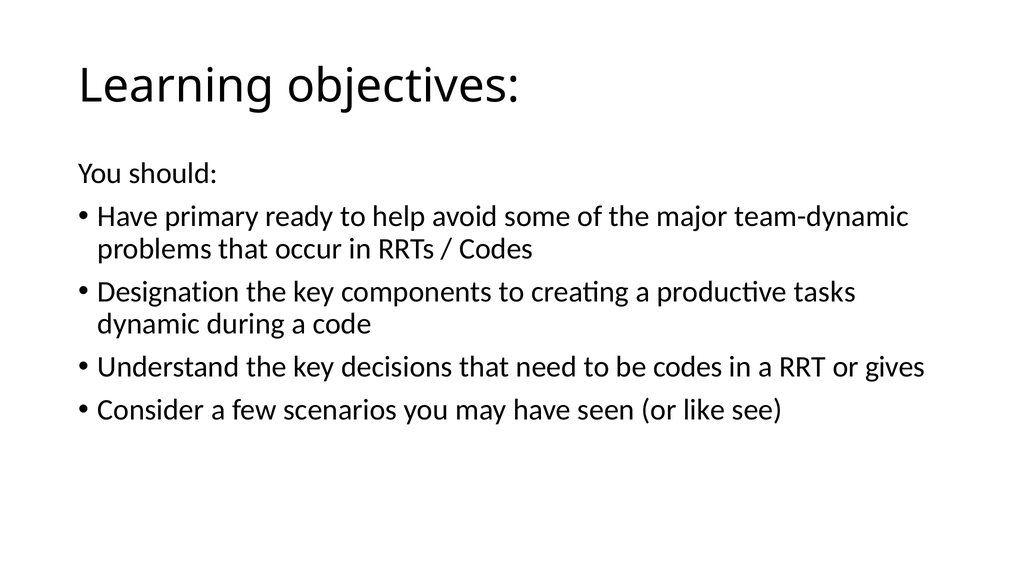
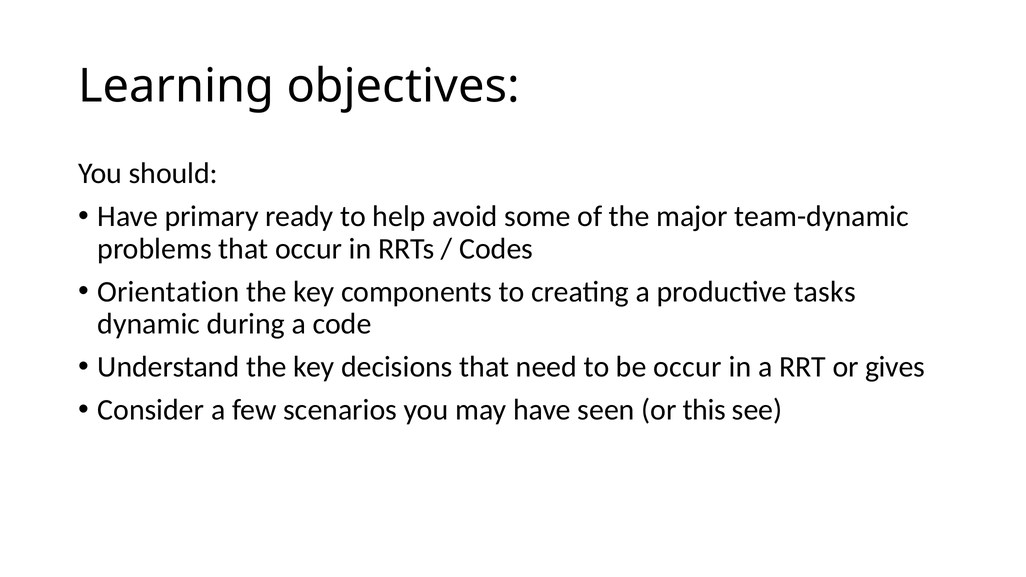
Designation: Designation -> Orientation (168, 292)
be codes: codes -> occur (687, 367)
like: like -> this (704, 410)
